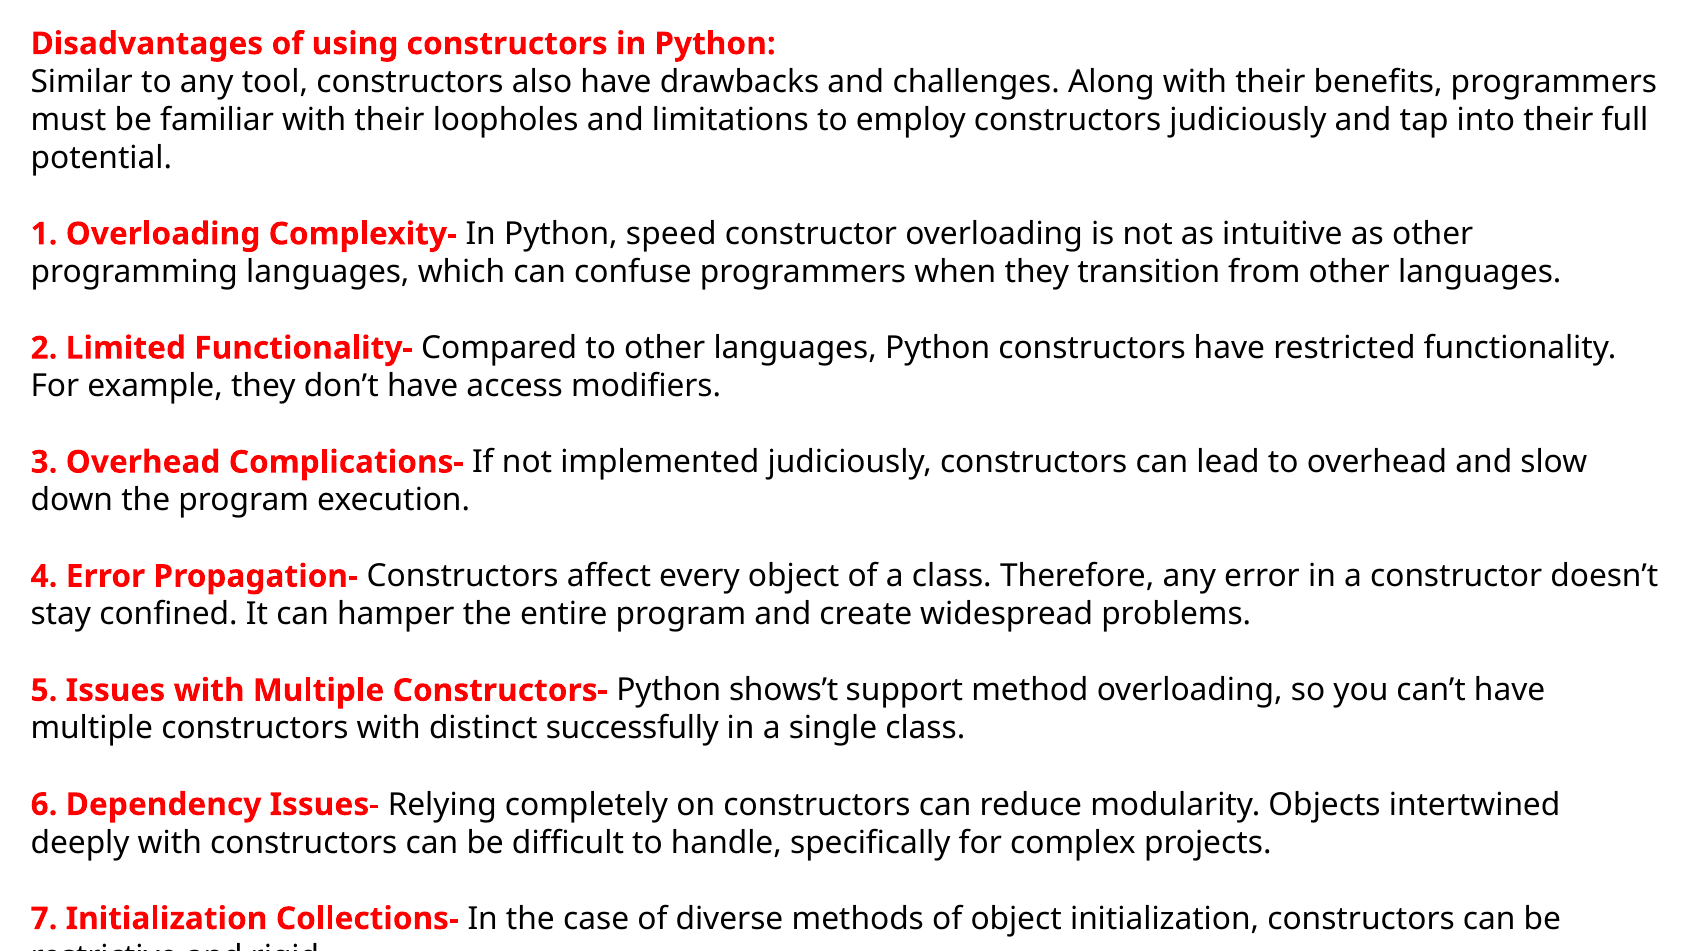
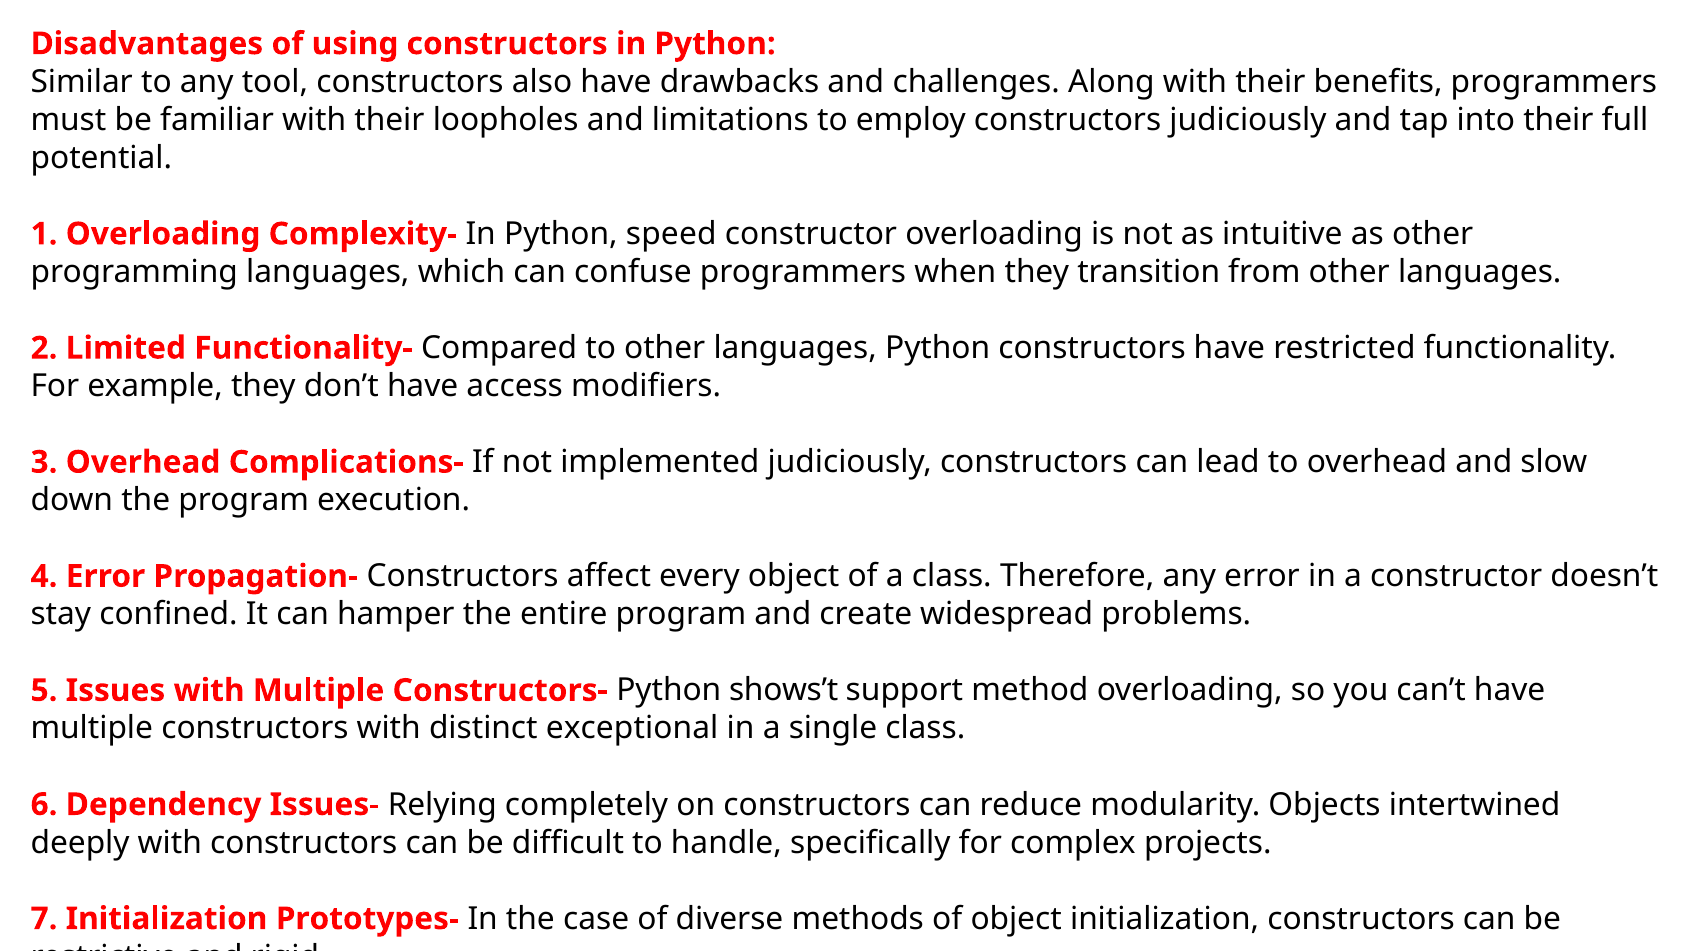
successfully: successfully -> exceptional (632, 729)
Collections-: Collections- -> Prototypes- (367, 919)
